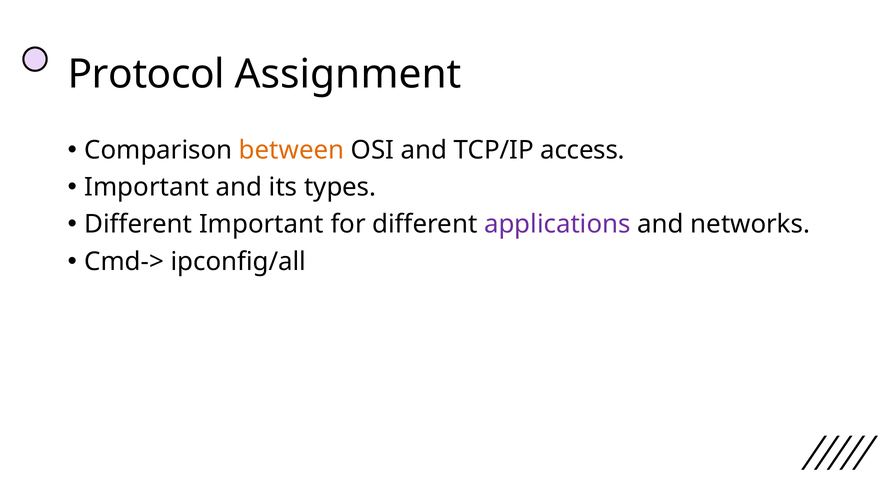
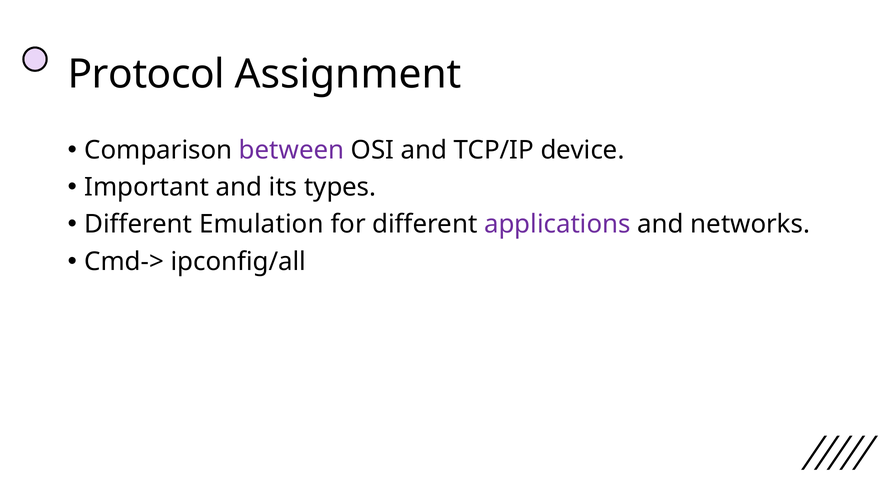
between colour: orange -> purple (292, 150)
access: access -> device (582, 150)
Different Important: Important -> Emulation (261, 225)
